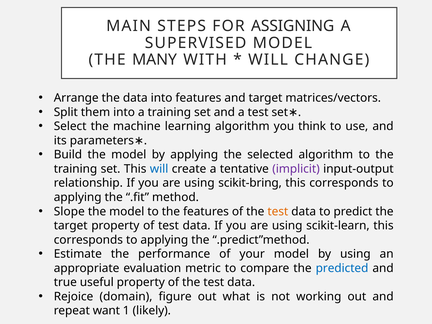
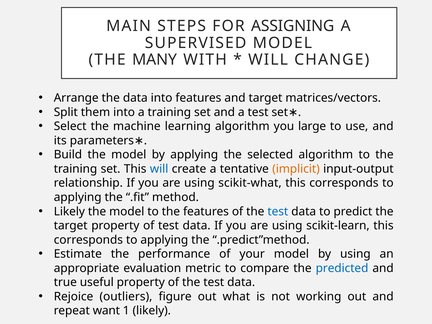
think: think -> large (312, 126)
implicit colour: purple -> orange (296, 169)
scikit-bring: scikit-bring -> scikit-what (250, 183)
Slope: Slope -> Likely (69, 211)
test colour: orange -> blue (278, 211)
domain: domain -> outliers (126, 297)
